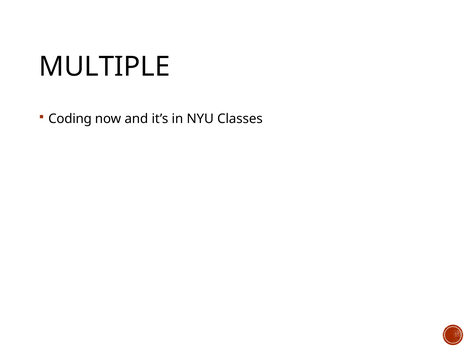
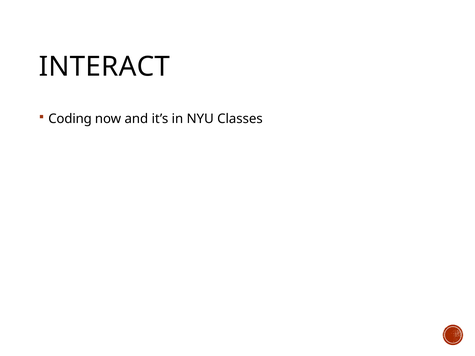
MULTIPLE: MULTIPLE -> INTERACT (104, 67)
